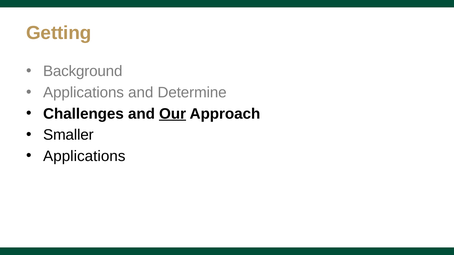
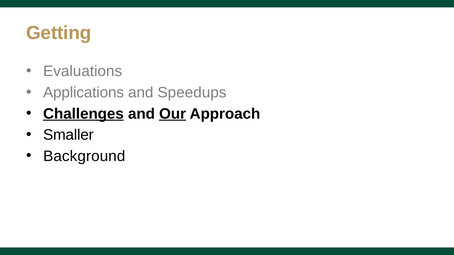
Background: Background -> Evaluations (83, 71)
Determine: Determine -> Speedups (192, 93)
Challenges underline: none -> present (83, 114)
Applications: Applications -> Background (84, 156)
